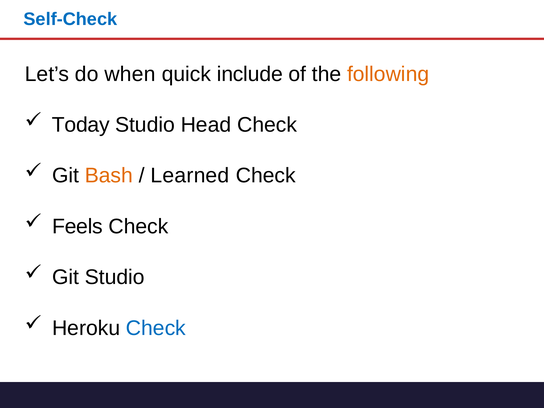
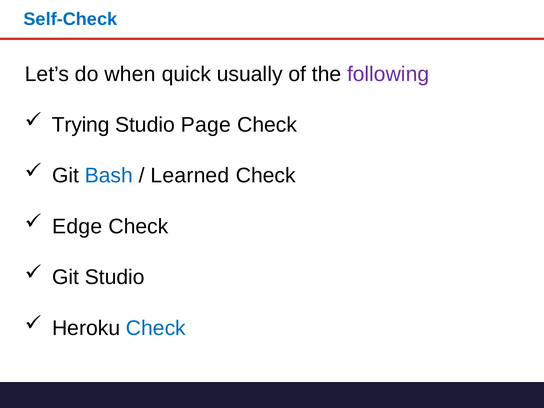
include: include -> usually (250, 74)
following colour: orange -> purple (388, 74)
Today: Today -> Trying (81, 125)
Head: Head -> Page (206, 125)
Bash colour: orange -> blue (109, 176)
Feels: Feels -> Edge (77, 226)
